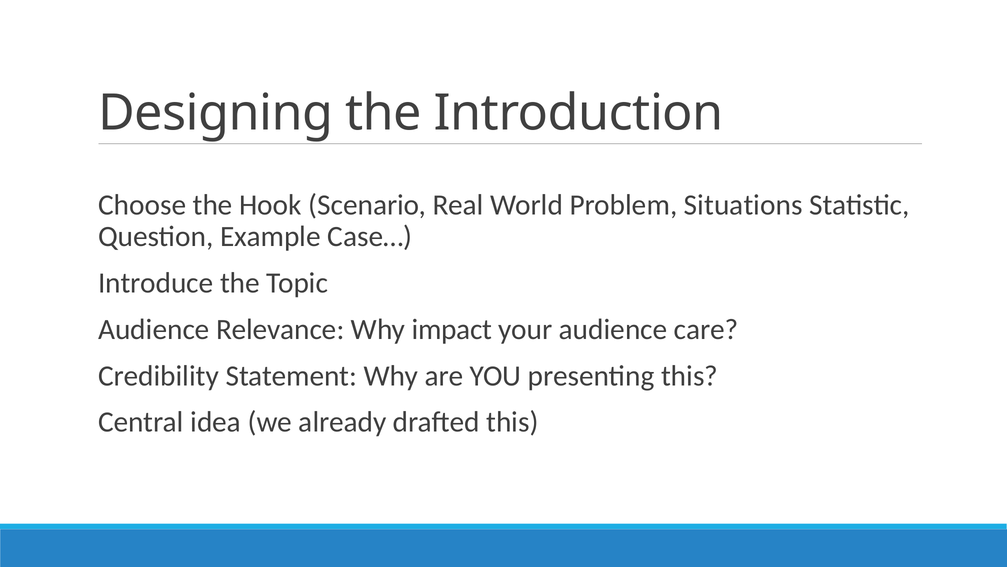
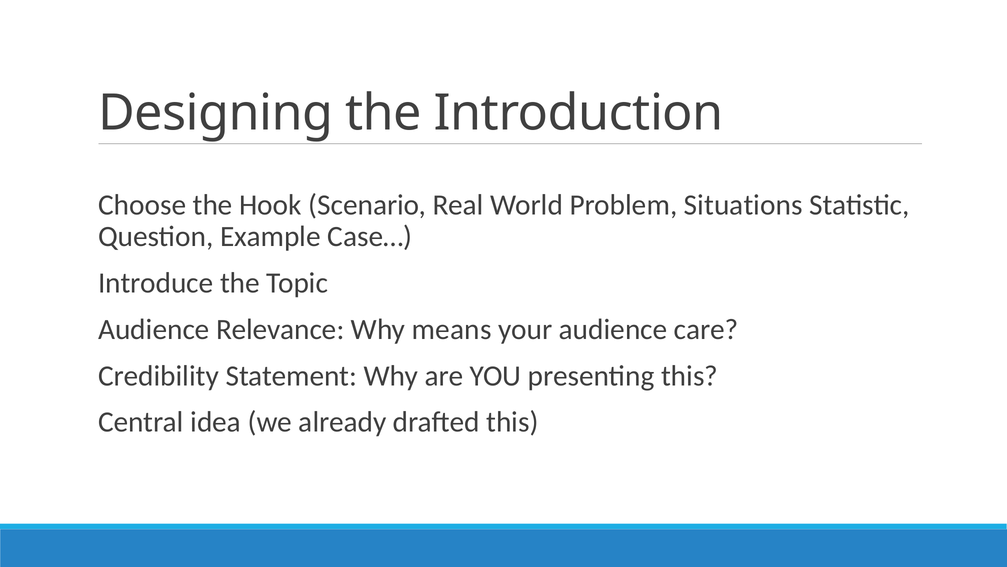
impact: impact -> means (452, 329)
